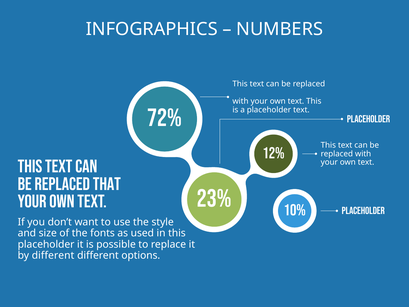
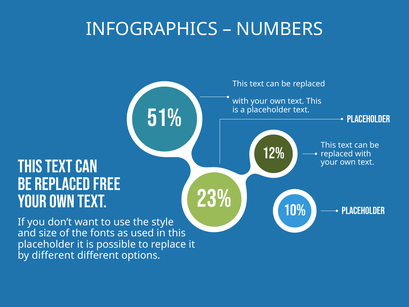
72%: 72% -> 51% (165, 118)
that: that -> free (107, 184)
